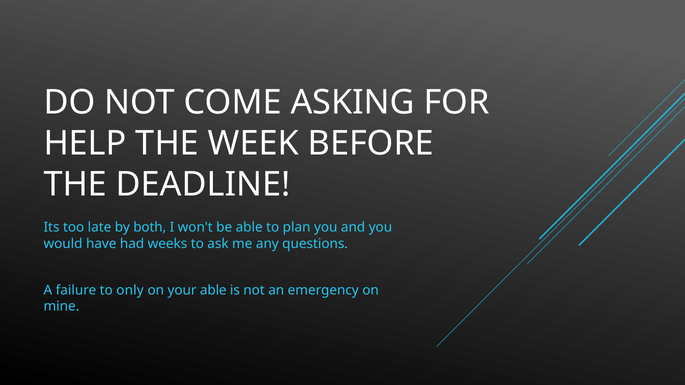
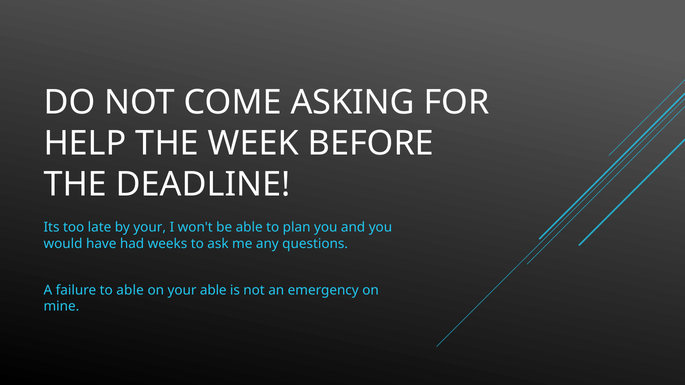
by both: both -> your (150, 228)
to only: only -> able (130, 290)
